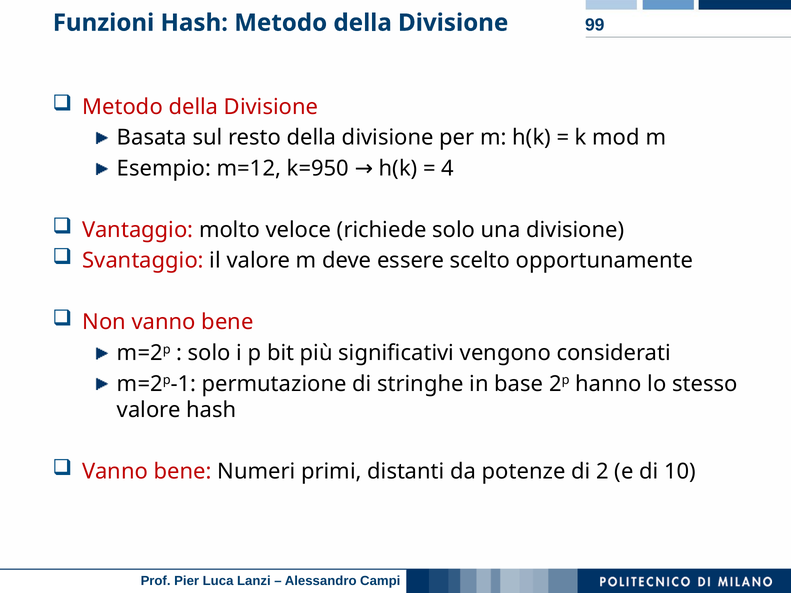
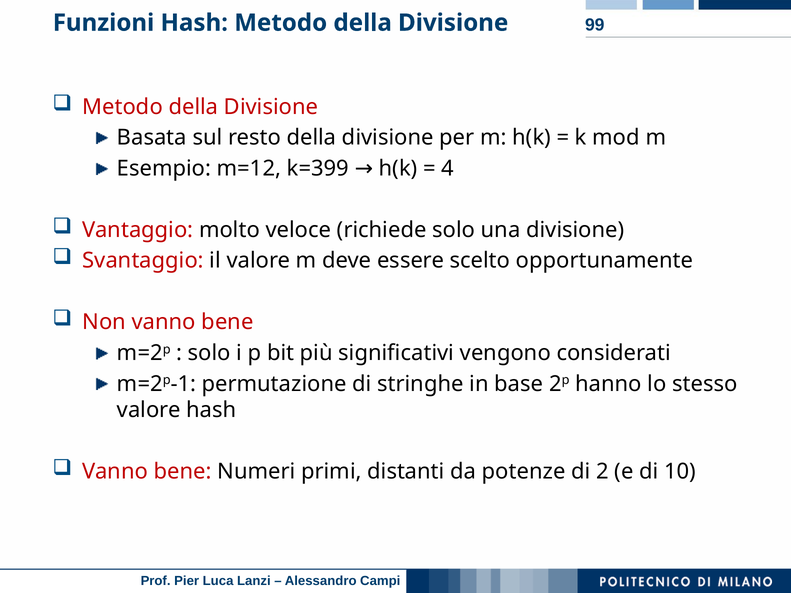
k=950: k=950 -> k=399 (318, 169)
